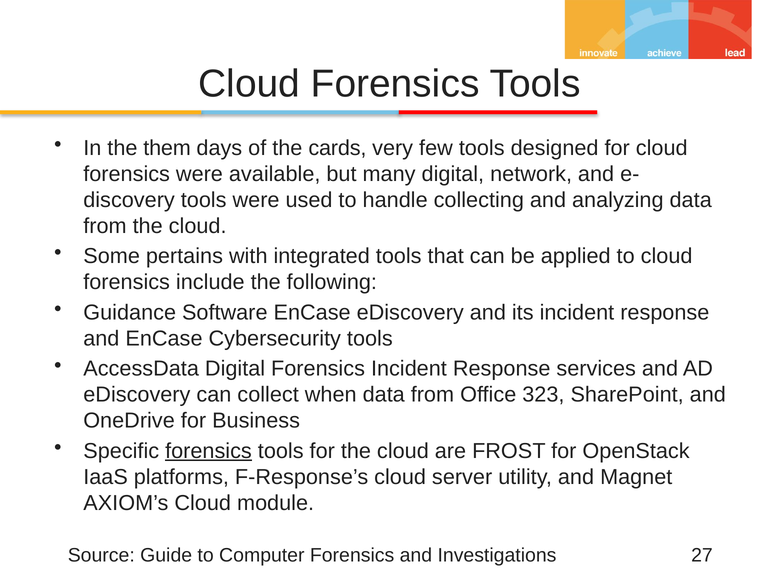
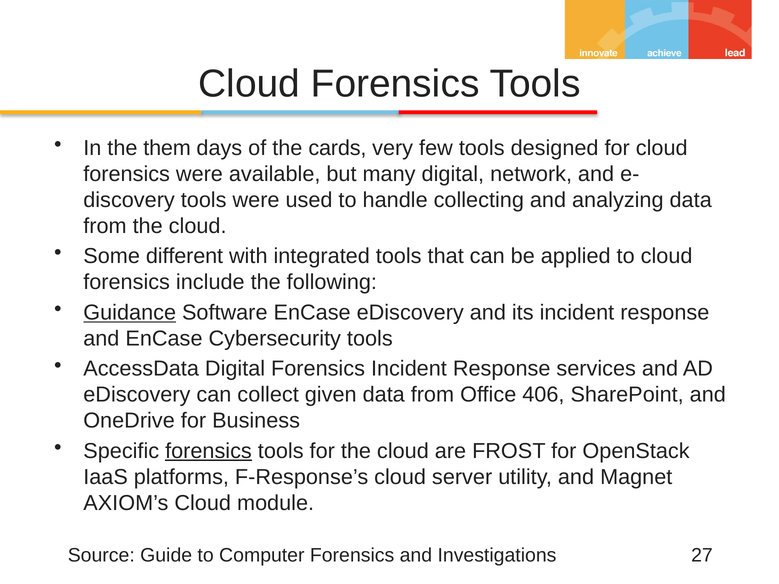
pertains: pertains -> different (185, 256)
Guidance underline: none -> present (130, 313)
when: when -> given (331, 395)
323: 323 -> 406 (543, 395)
